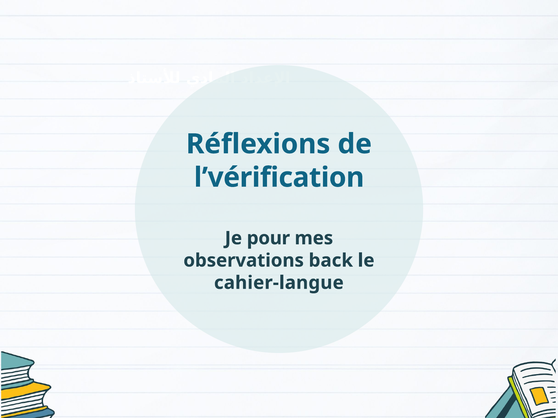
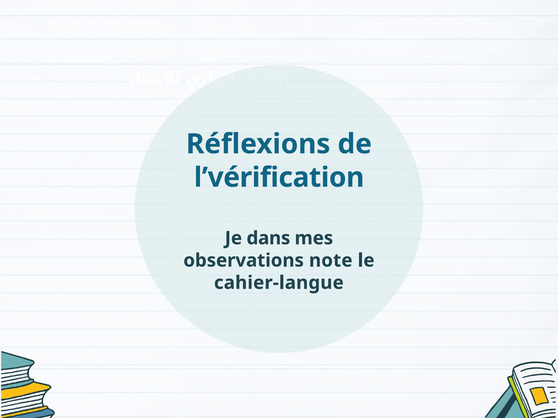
pour: pour -> dans (268, 238)
back: back -> note (331, 261)
